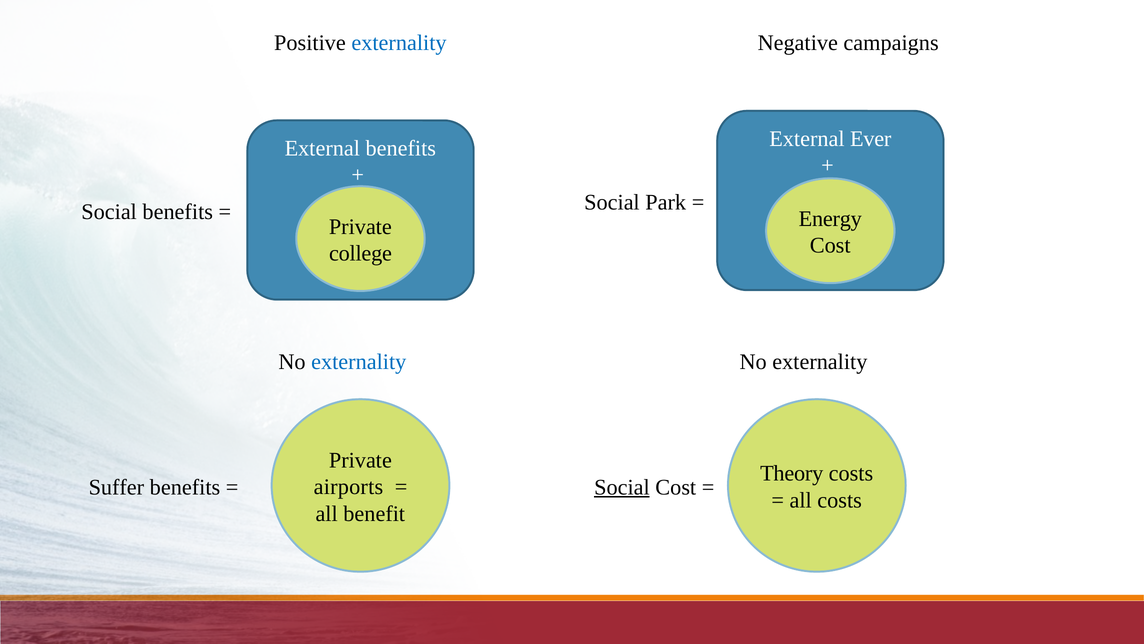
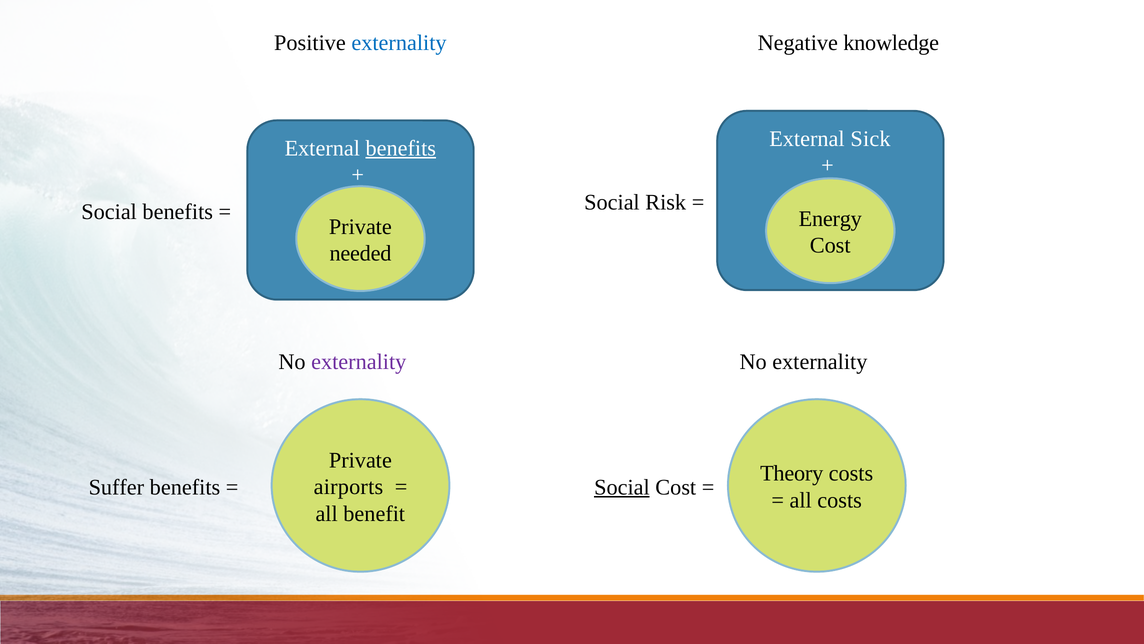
campaigns: campaigns -> knowledge (891, 43)
Ever: Ever -> Sick (871, 139)
benefits underline: none -> present (401, 148)
Park: Park -> Risk (666, 202)
college: college -> needed (360, 253)
externality colour: blue -> purple (359, 361)
